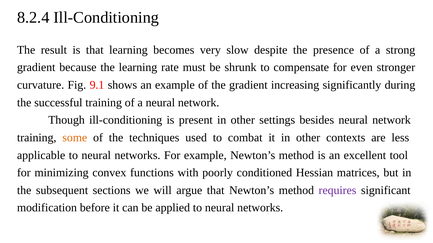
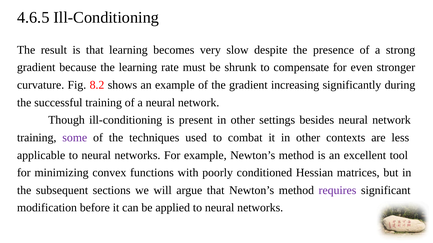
8.2.4: 8.2.4 -> 4.6.5 (33, 18)
9.1: 9.1 -> 8.2 (97, 85)
some colour: orange -> purple (75, 138)
